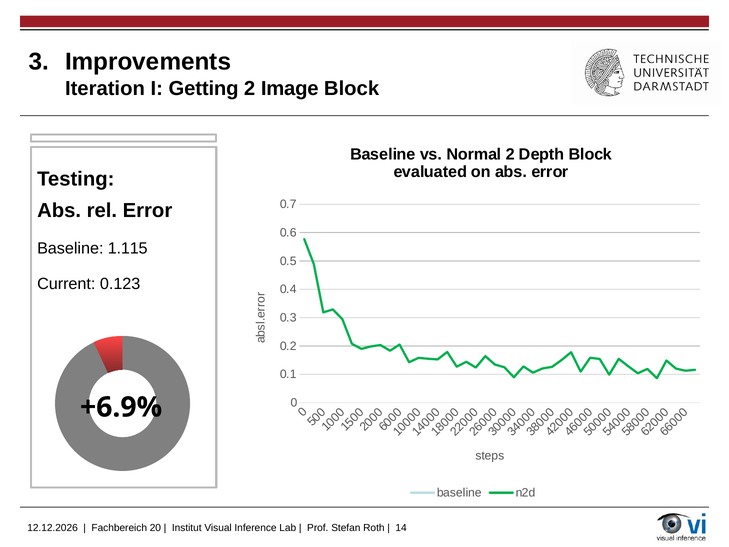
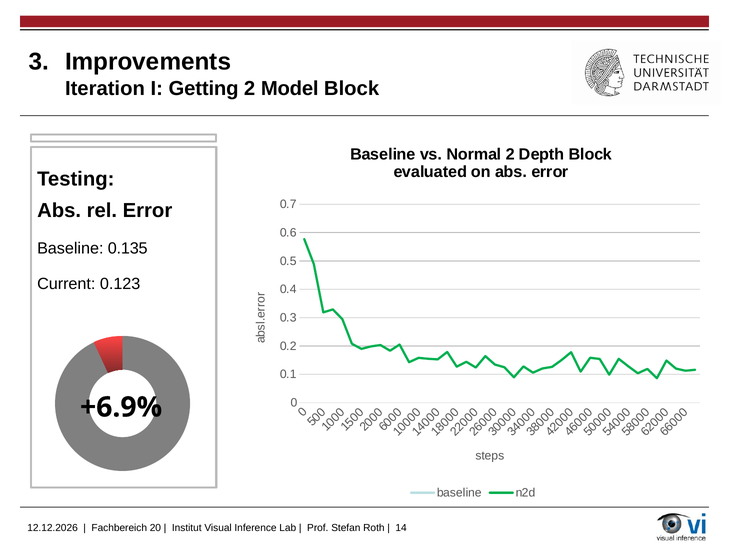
Image: Image -> Model (290, 88)
1.115: 1.115 -> 0.135 (128, 248)
